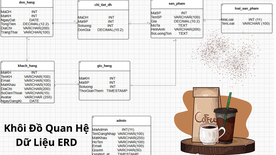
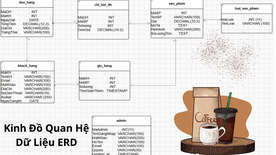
Khôi: Khôi -> Kinh (15, 129)
